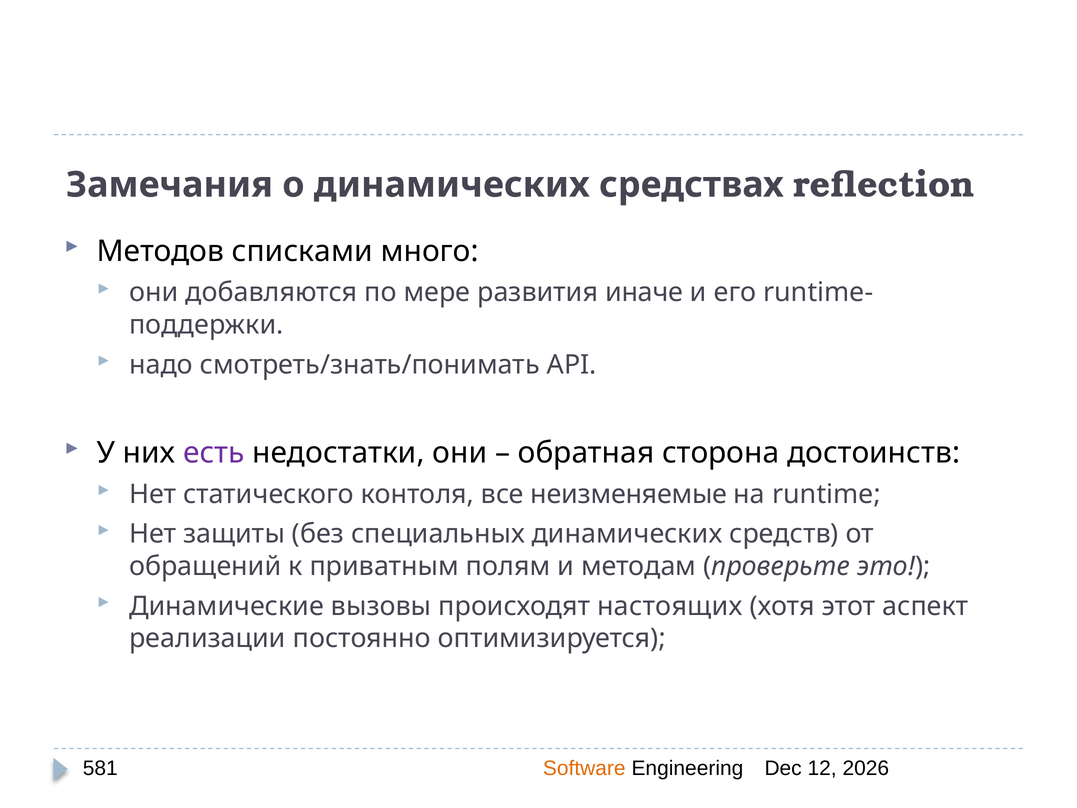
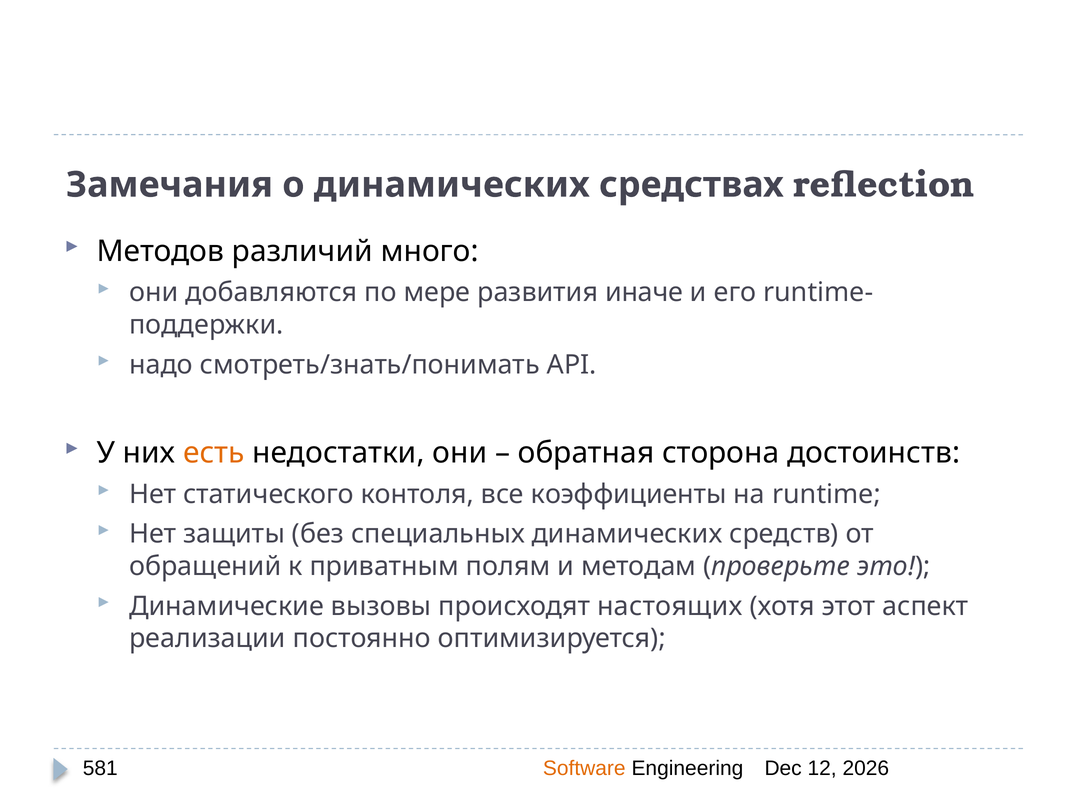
списками: списками -> различий (302, 251)
есть colour: purple -> orange (214, 453)
неизменяемые: неизменяемые -> коэффициенты (629, 494)
